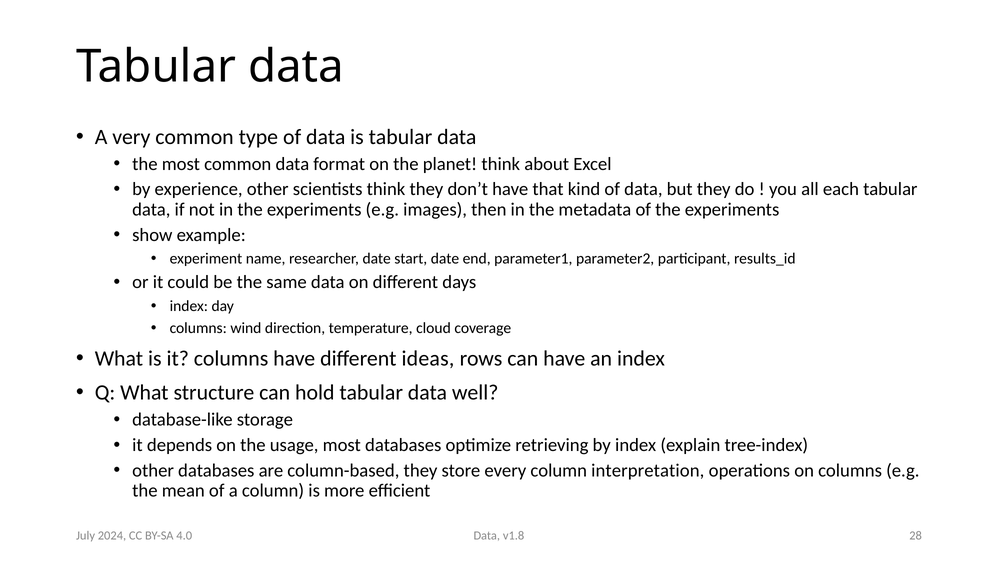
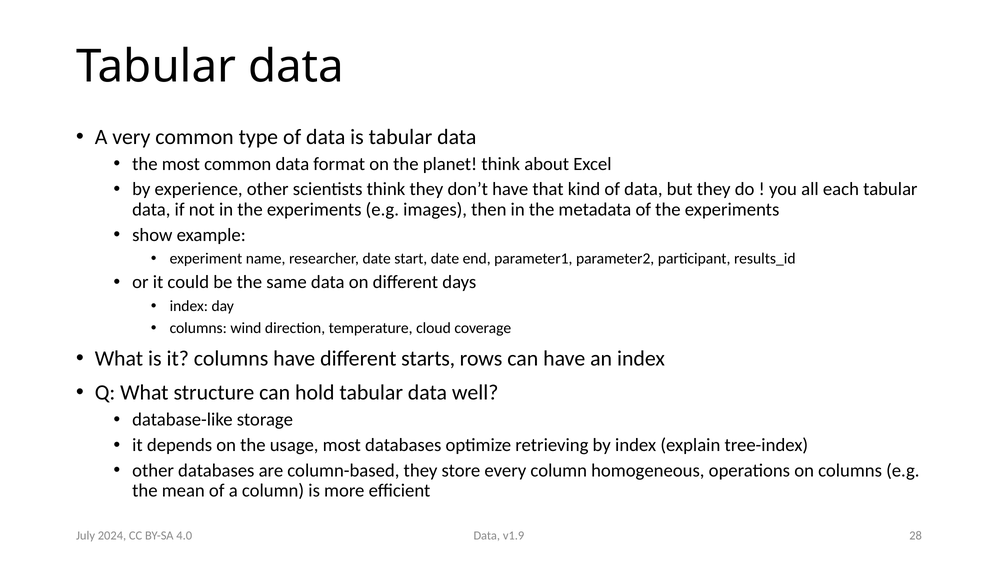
ideas: ideas -> starts (428, 359)
interpretation: interpretation -> homogeneous (648, 471)
v1.8: v1.8 -> v1.9 (514, 536)
